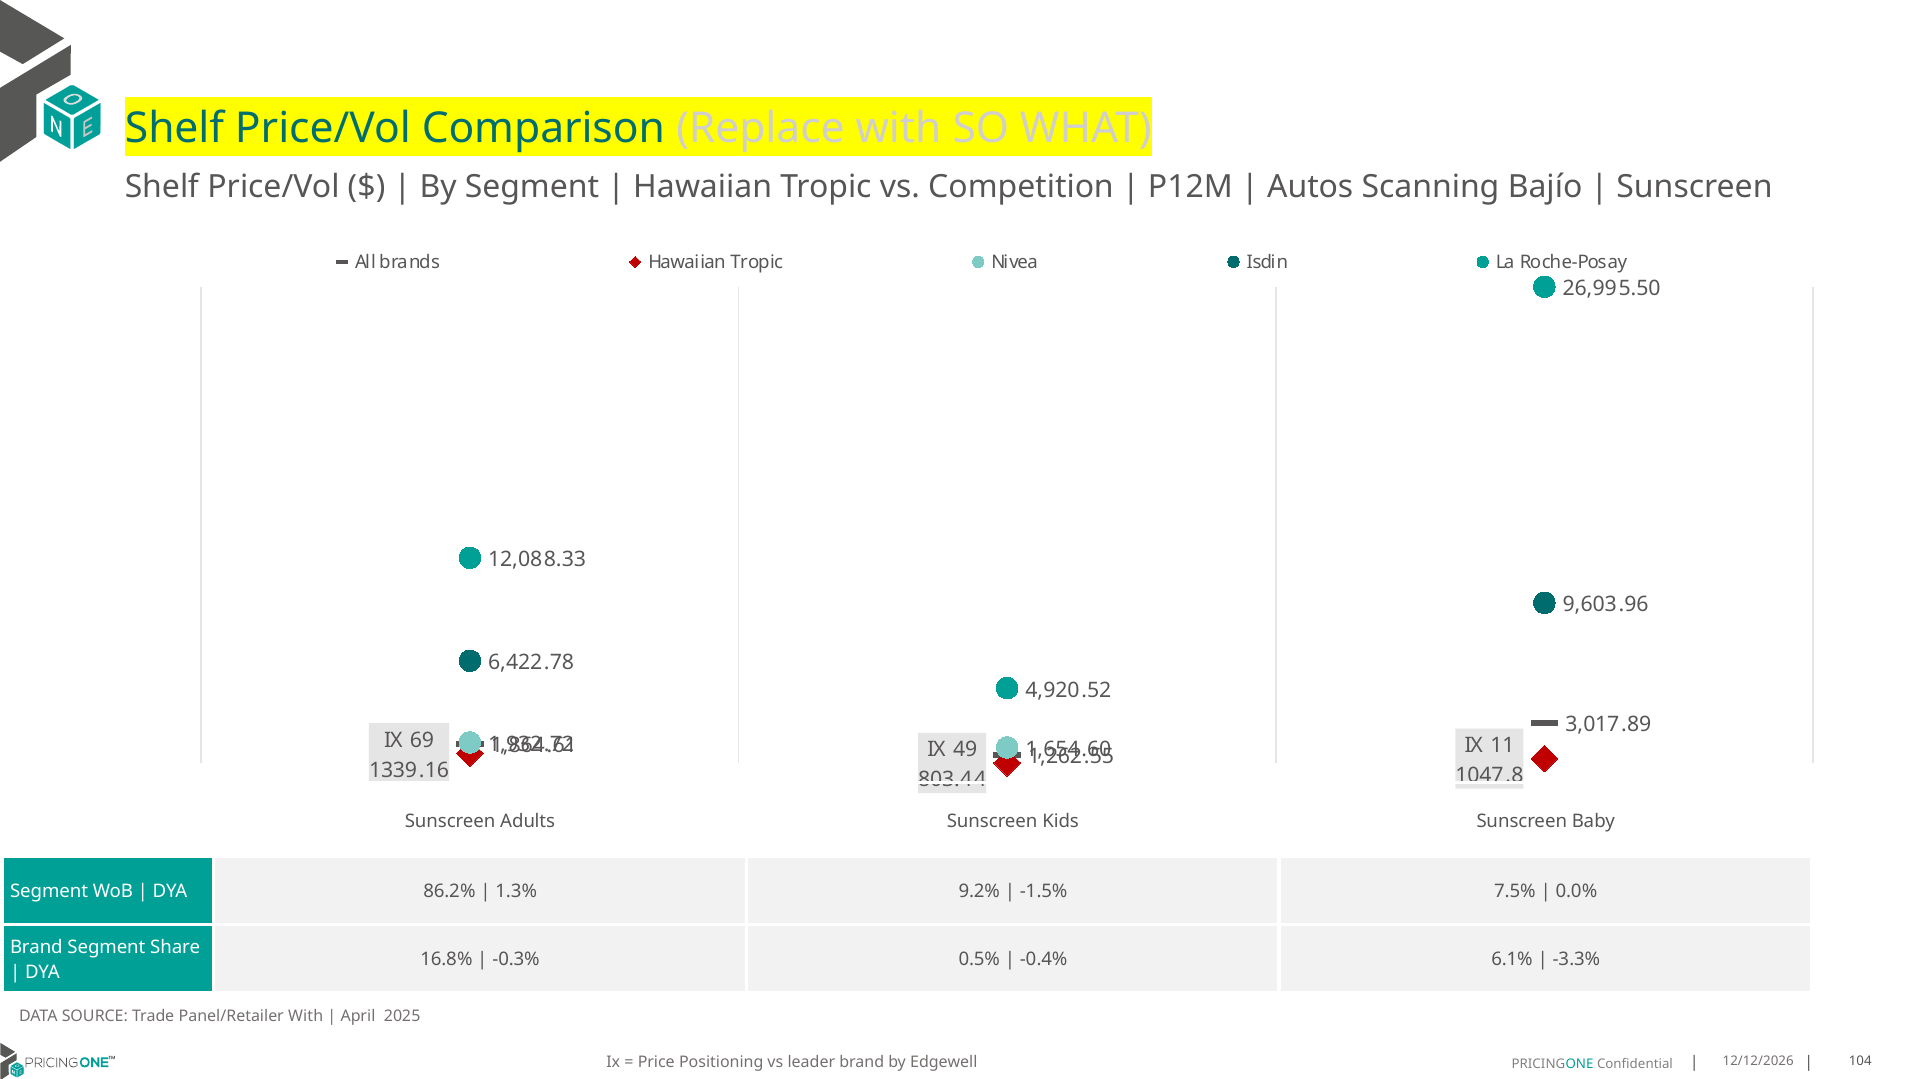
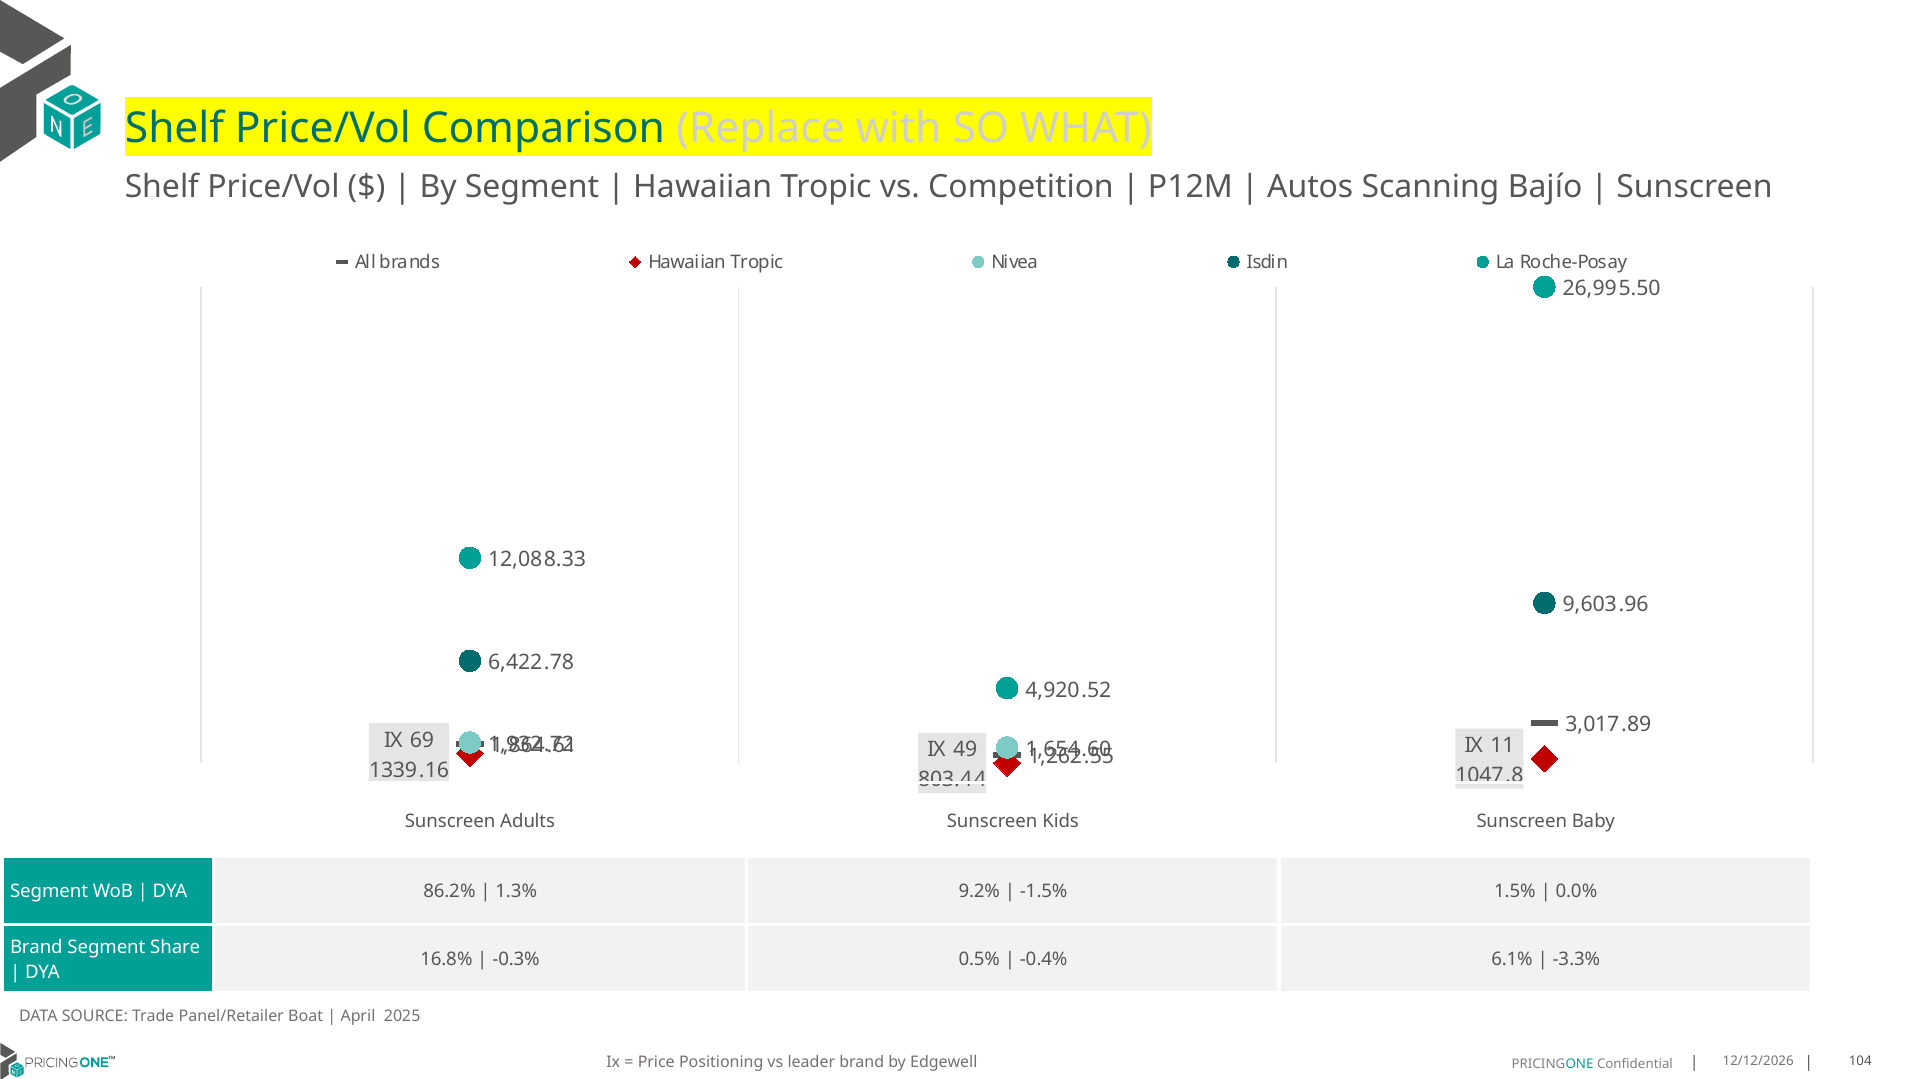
7.5%: 7.5% -> 1.5% (1515, 892)
Panel/Retailer With: With -> Boat (306, 1017)
